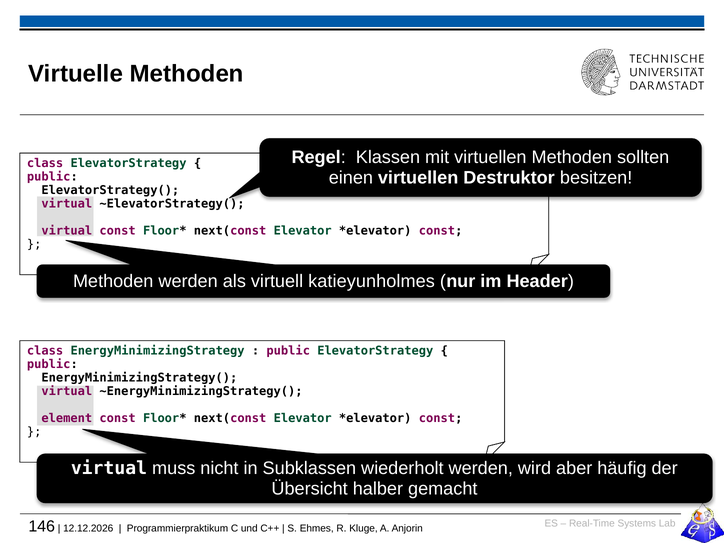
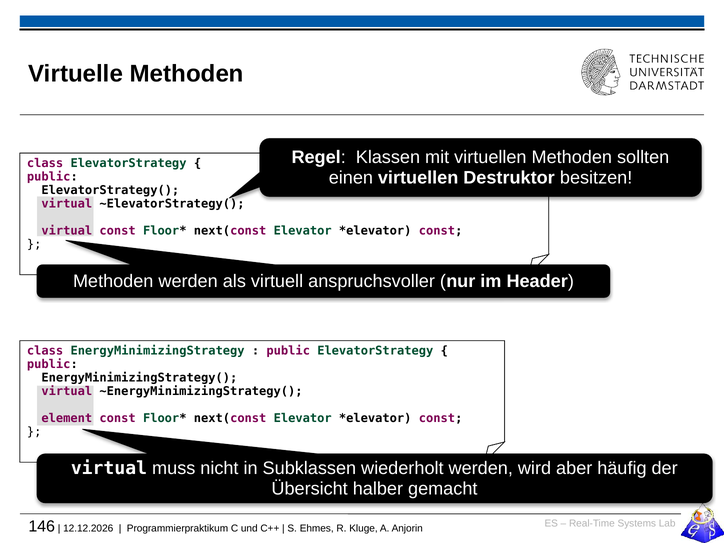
katieyunholmes: katieyunholmes -> anspruchsvoller (372, 281)
